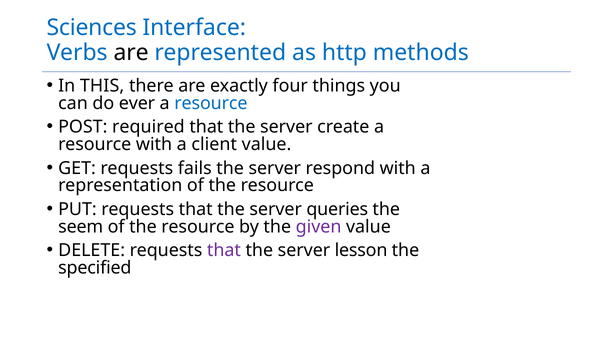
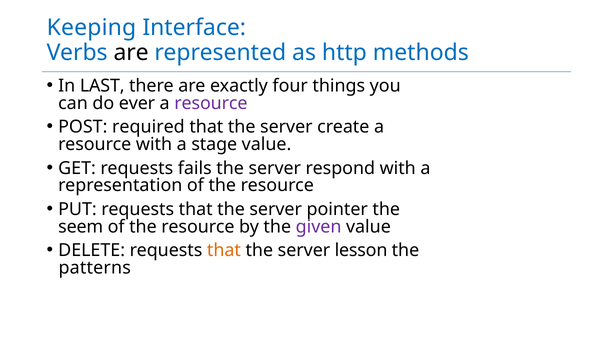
Sciences: Sciences -> Keeping (91, 28)
THIS: THIS -> LAST (102, 86)
resource colour: blue -> purple (211, 103)
client: client -> stage (214, 144)
queries: queries -> pointer (337, 209)
that colour: purple -> orange (224, 250)
specified: specified -> patterns (95, 268)
